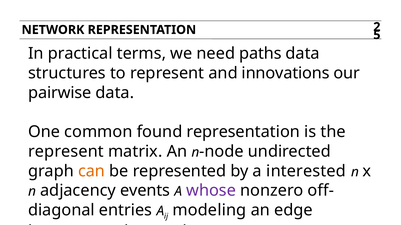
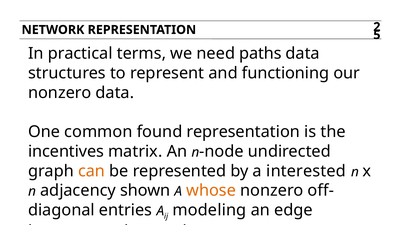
innovations: innovations -> functioning (286, 73)
pairwise: pairwise -> nonzero (60, 93)
represent: represent -> incentives (66, 152)
events: events -> shown (145, 191)
whose colour: purple -> orange (211, 191)
